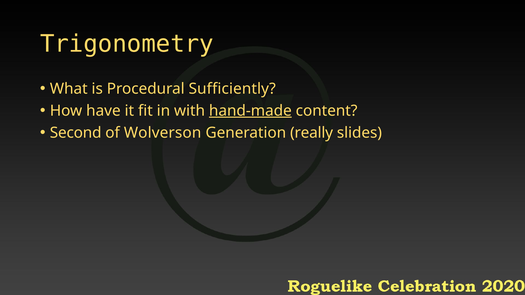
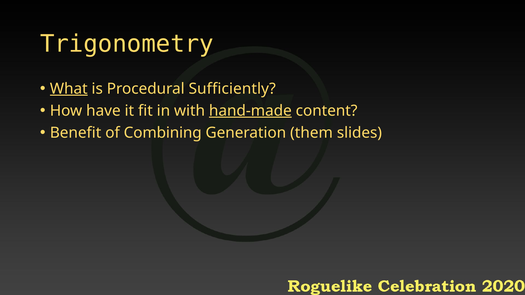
What underline: none -> present (69, 89)
Second: Second -> Benefit (76, 133)
Wolverson: Wolverson -> Combining (163, 133)
really: really -> them (311, 133)
